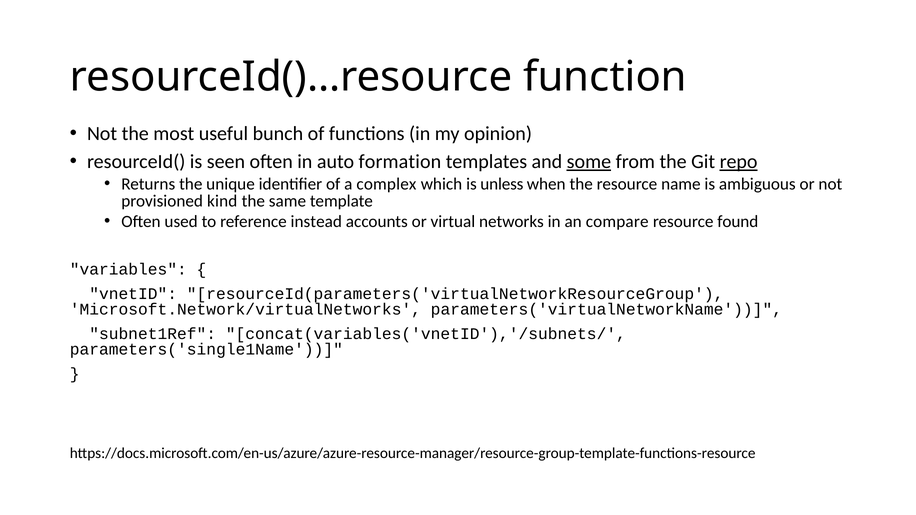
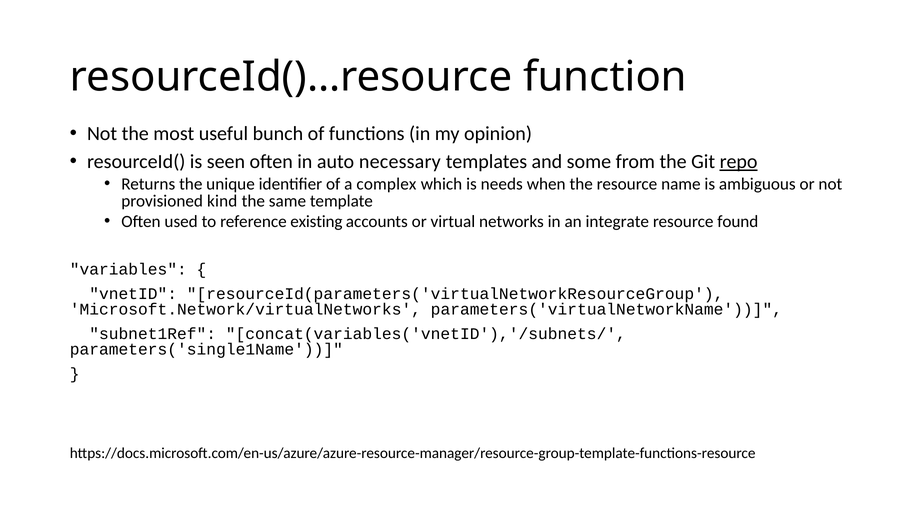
formation: formation -> necessary (400, 162)
some underline: present -> none (589, 162)
unless: unless -> needs (502, 184)
instead: instead -> existing (316, 222)
compare: compare -> integrate (617, 222)
